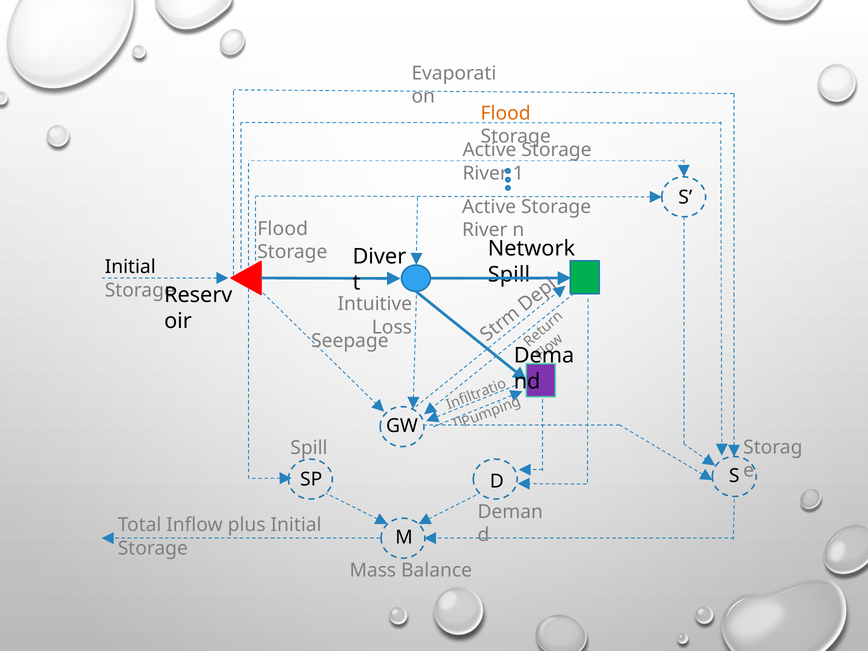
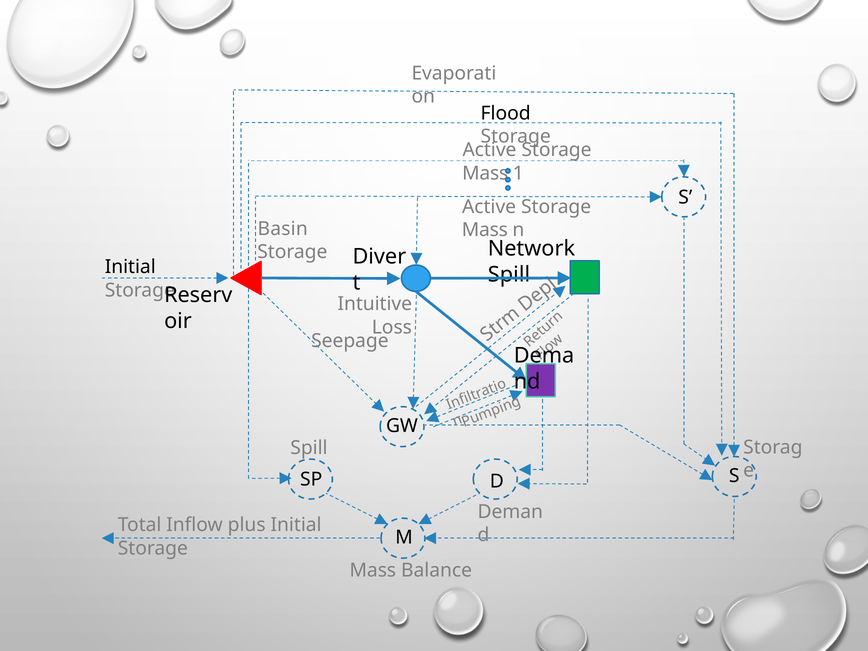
Flood colour: orange -> black (506, 113)
River: River -> Mass (485, 173)
Flood: Flood -> Basin (283, 229)
River: River -> Mass (485, 230)
